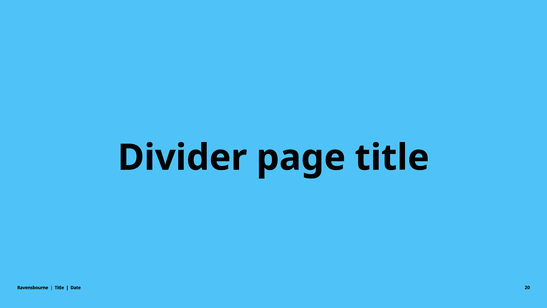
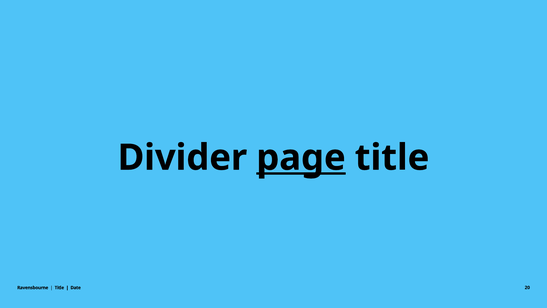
page underline: none -> present (301, 158)
